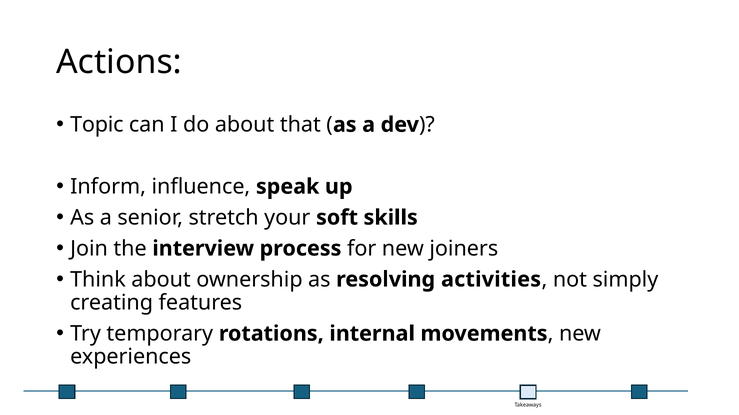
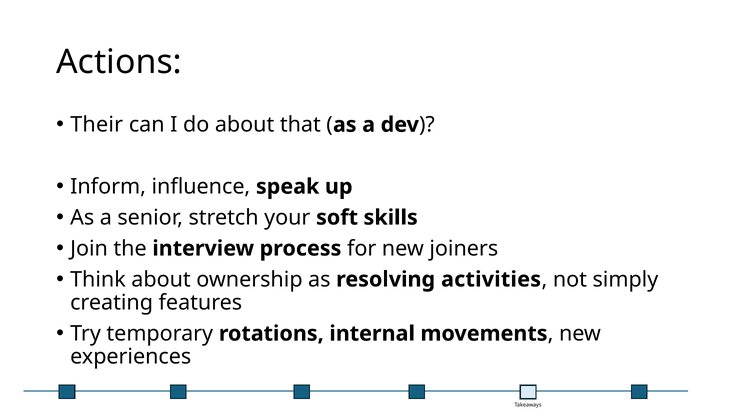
Topic: Topic -> Their (97, 125)
